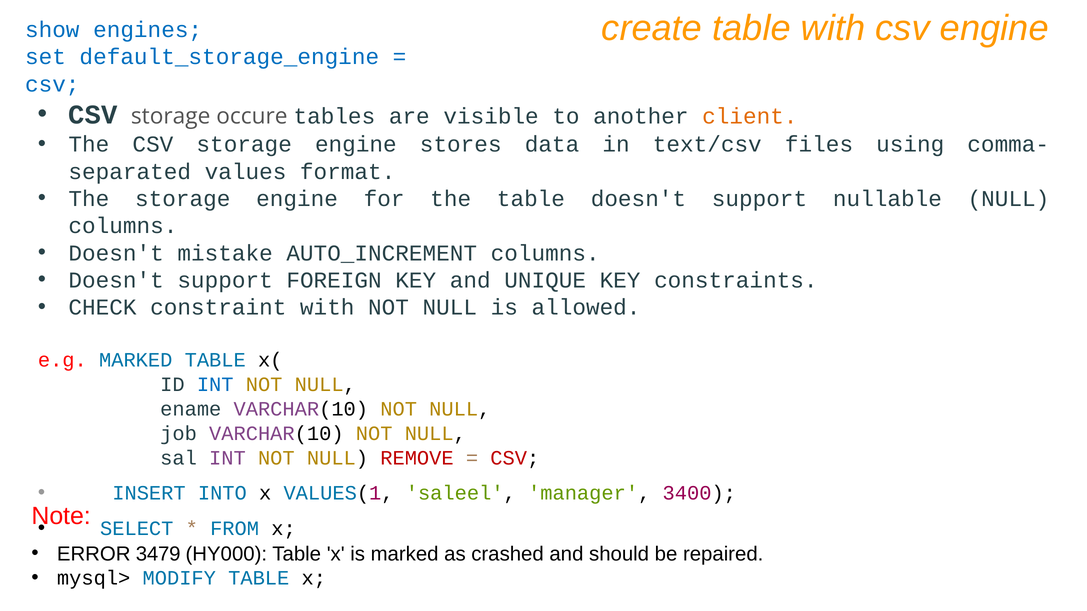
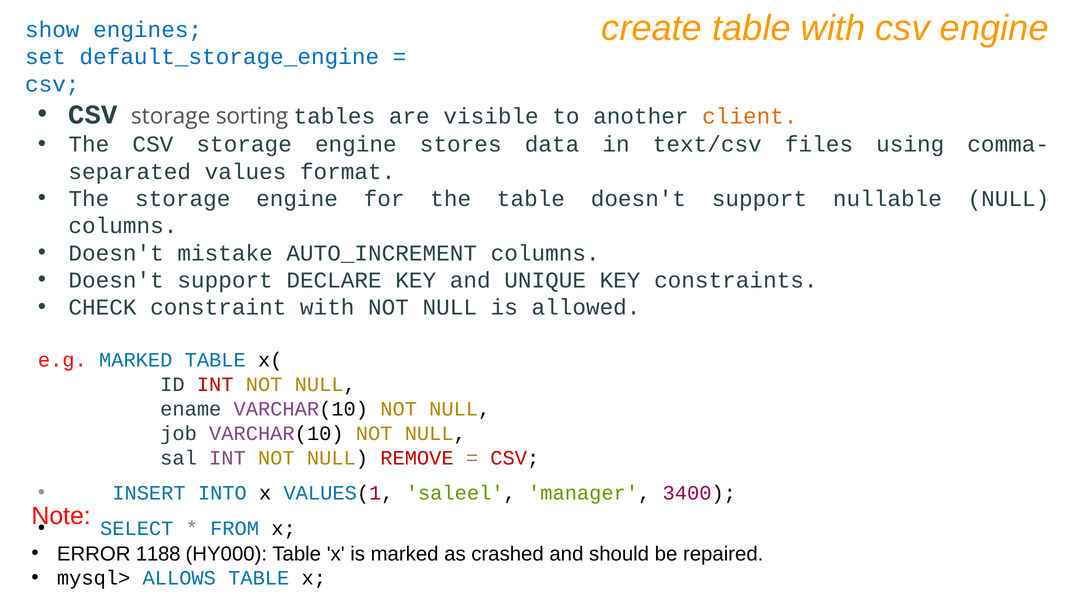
occure: occure -> sorting (252, 116)
FOREIGN: FOREIGN -> DECLARE (334, 280)
INT colour: blue -> red (215, 385)
3479: 3479 -> 1188 (158, 554)
MODIFY: MODIFY -> ALLOWS (179, 579)
